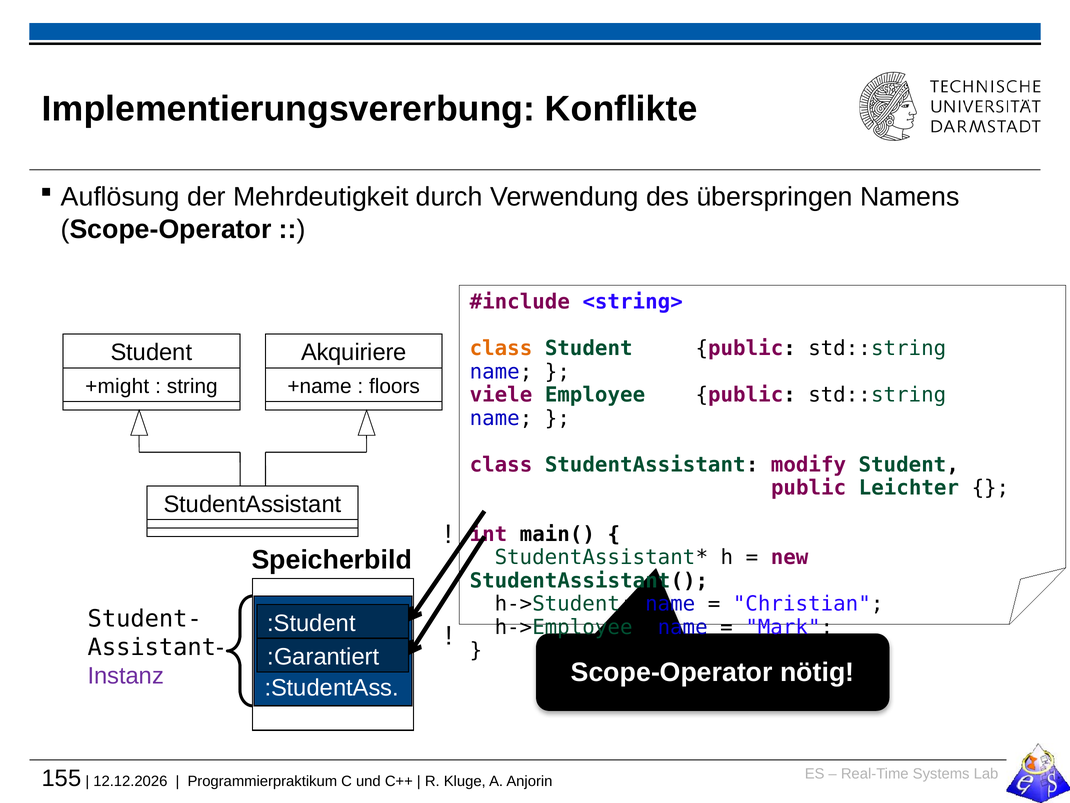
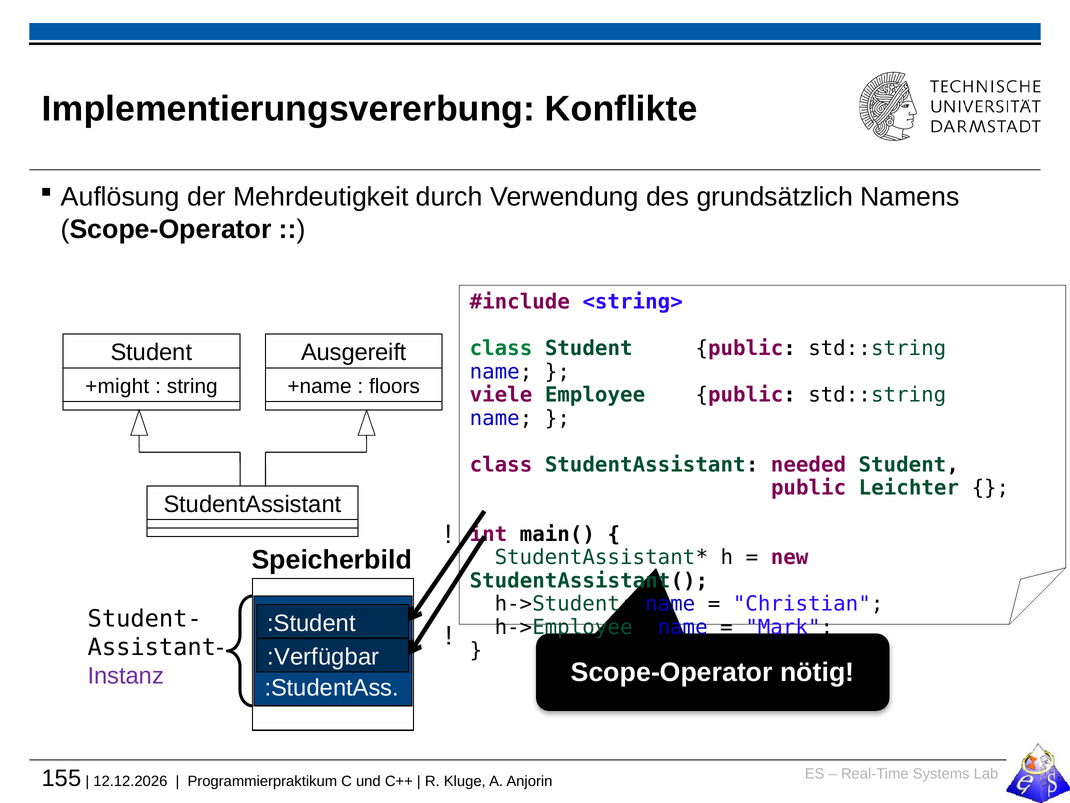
überspringen: überspringen -> grundsätzlich (775, 197)
class colour: orange -> green (501, 348)
Akquiriere: Akquiriere -> Ausgereift (354, 352)
modify: modify -> needed (808, 464)
:Garantiert: :Garantiert -> :Verfügbar (323, 656)
